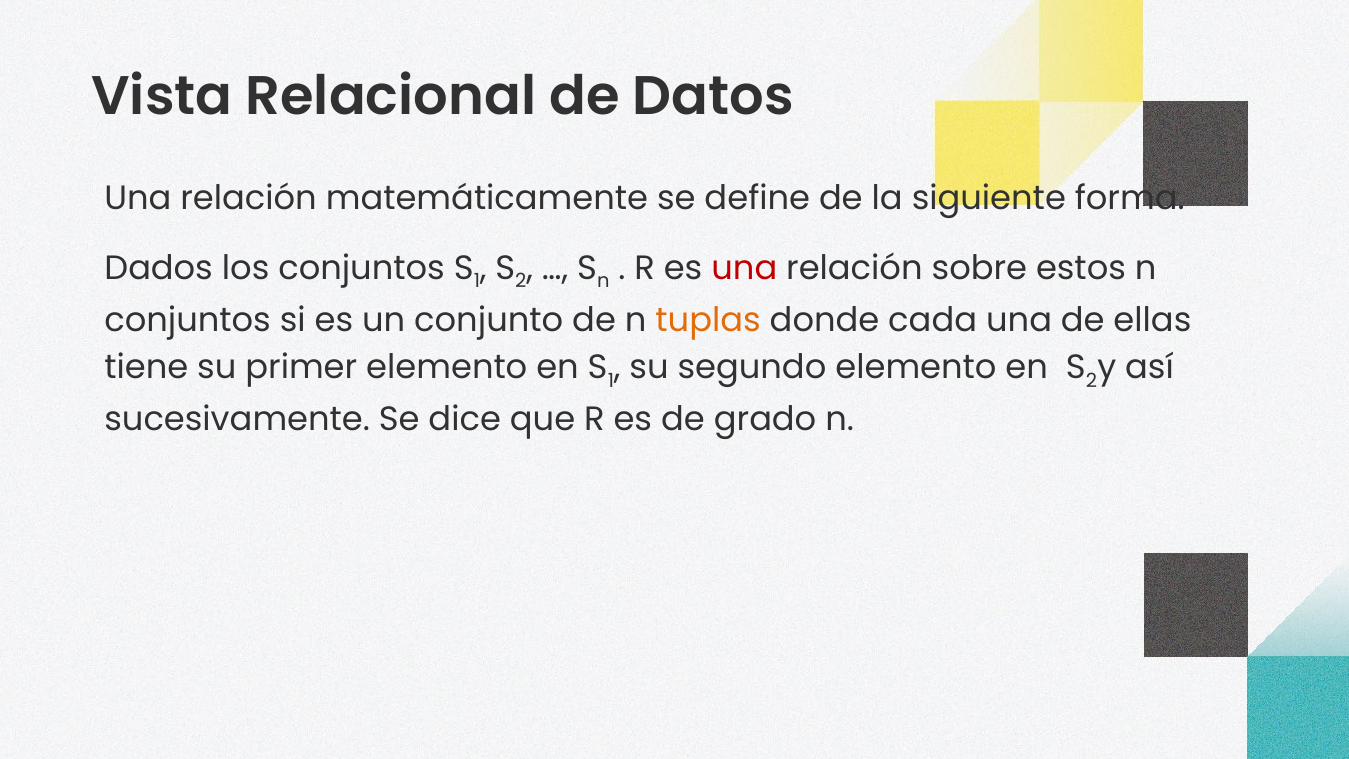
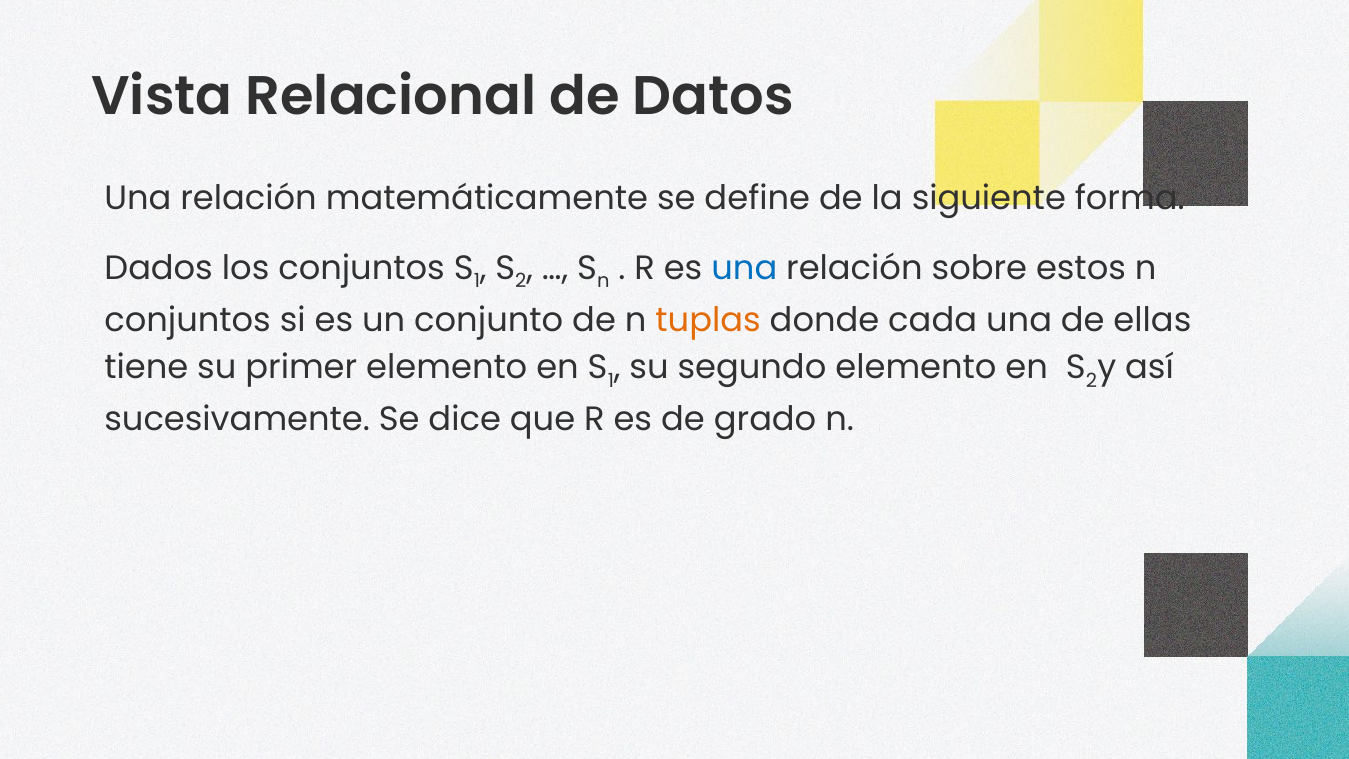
una colour: red -> blue (744, 268)
